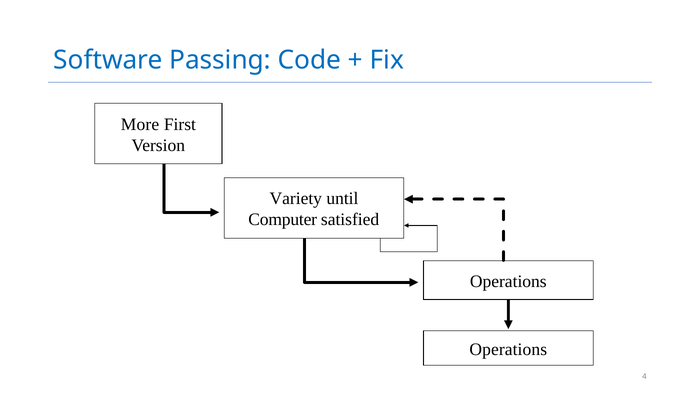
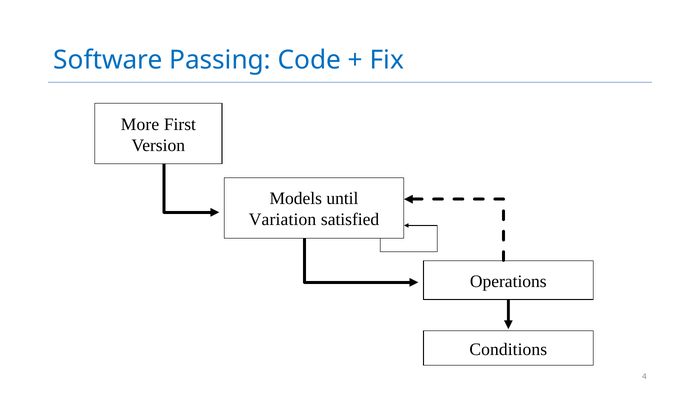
Variety: Variety -> Models (296, 199)
Computer: Computer -> Variation (283, 220)
Operations: Operations -> Conditions (508, 349)
